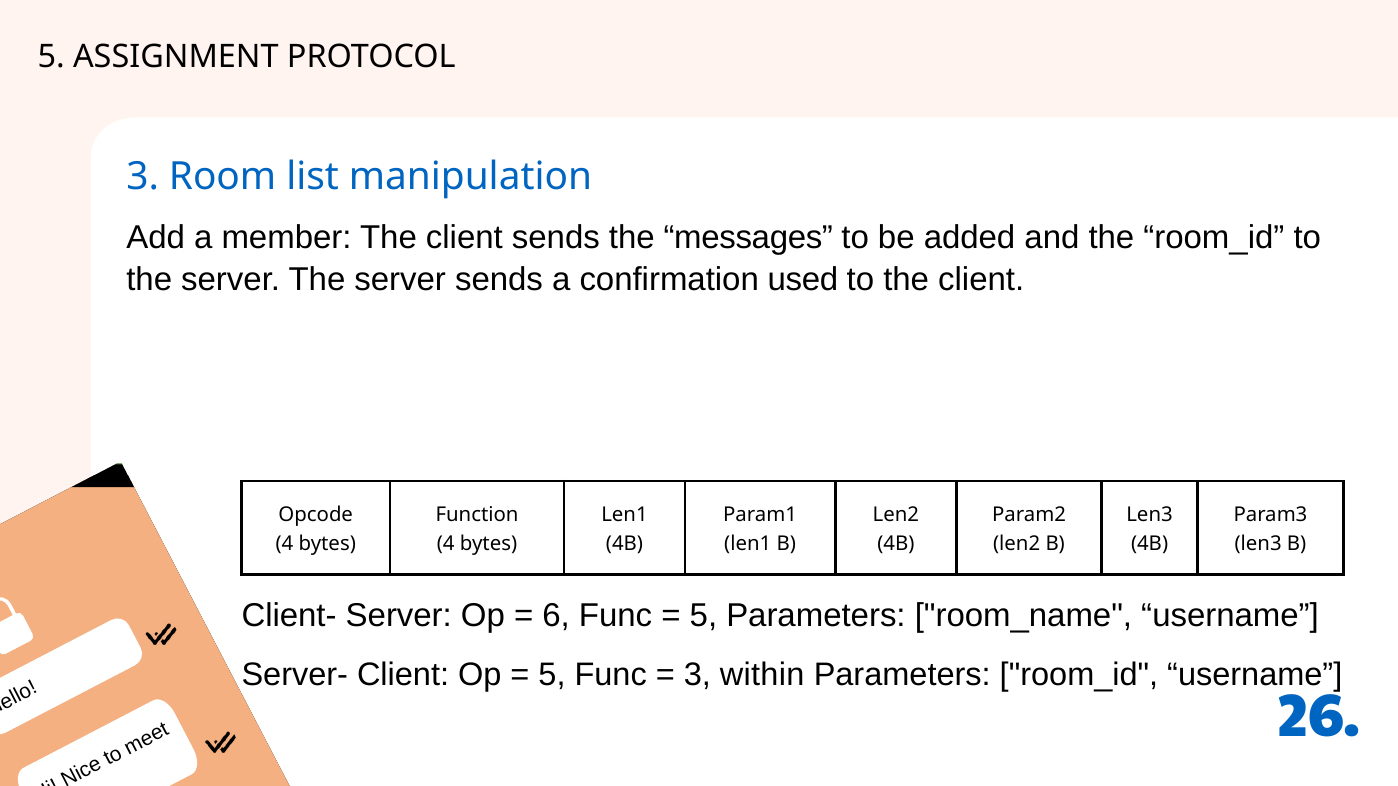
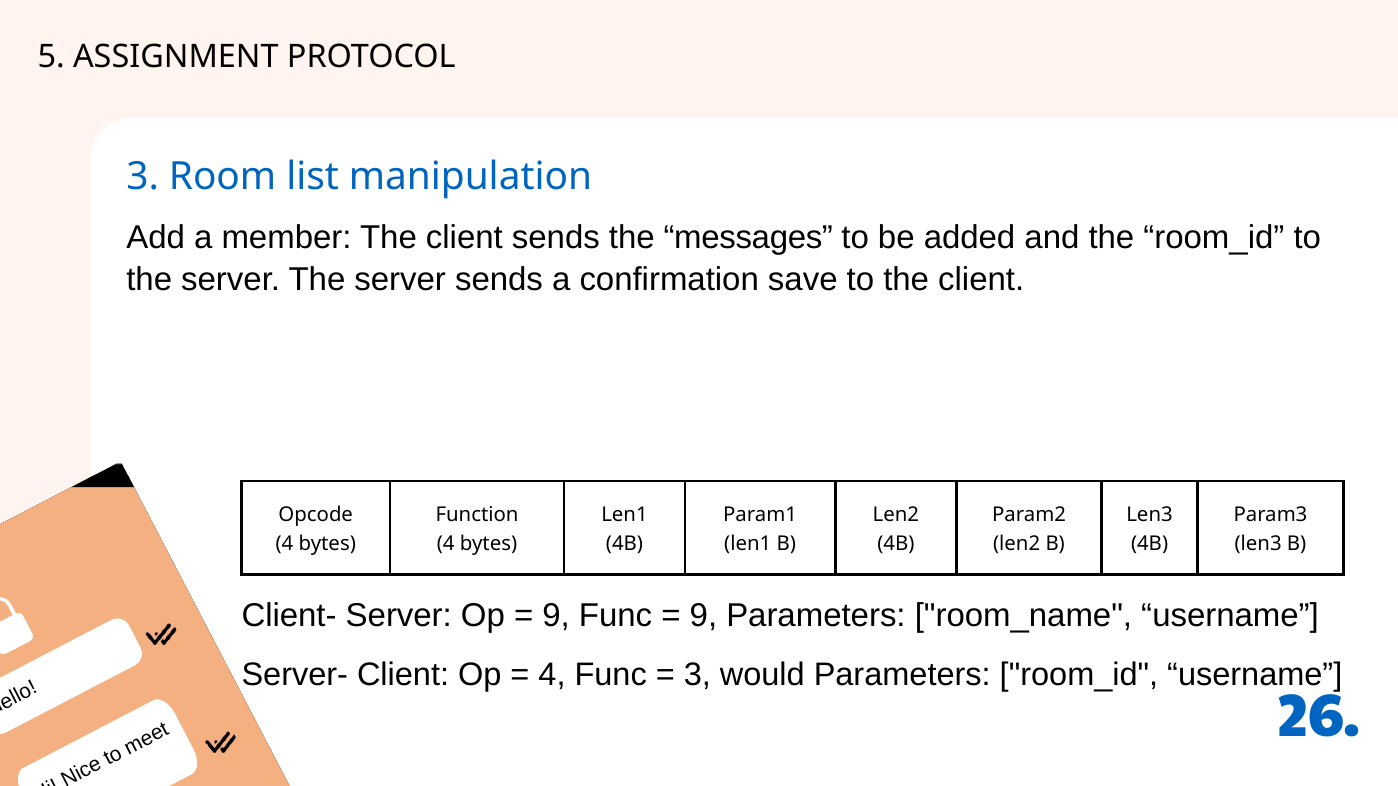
used: used -> save (803, 280)
6: 6 -> 9 (556, 616)
5: 5 -> 9 (703, 616)
5: 5 -> 4 (552, 675)
within: within -> would (762, 675)
